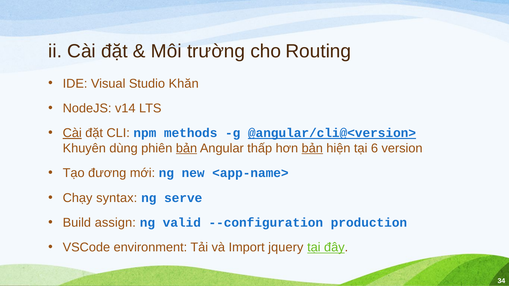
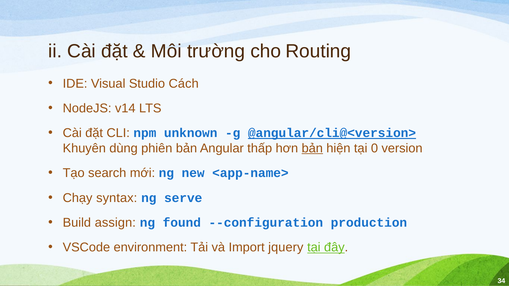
Khăn: Khăn -> Cách (184, 84)
Cài underline: present -> none (72, 133)
methods: methods -> unknown (191, 133)
bản underline: present -> none (186, 148)
6: 6 -> 0 (374, 148)
đương: đương -> search (107, 173)
valid: valid -> found (182, 223)
